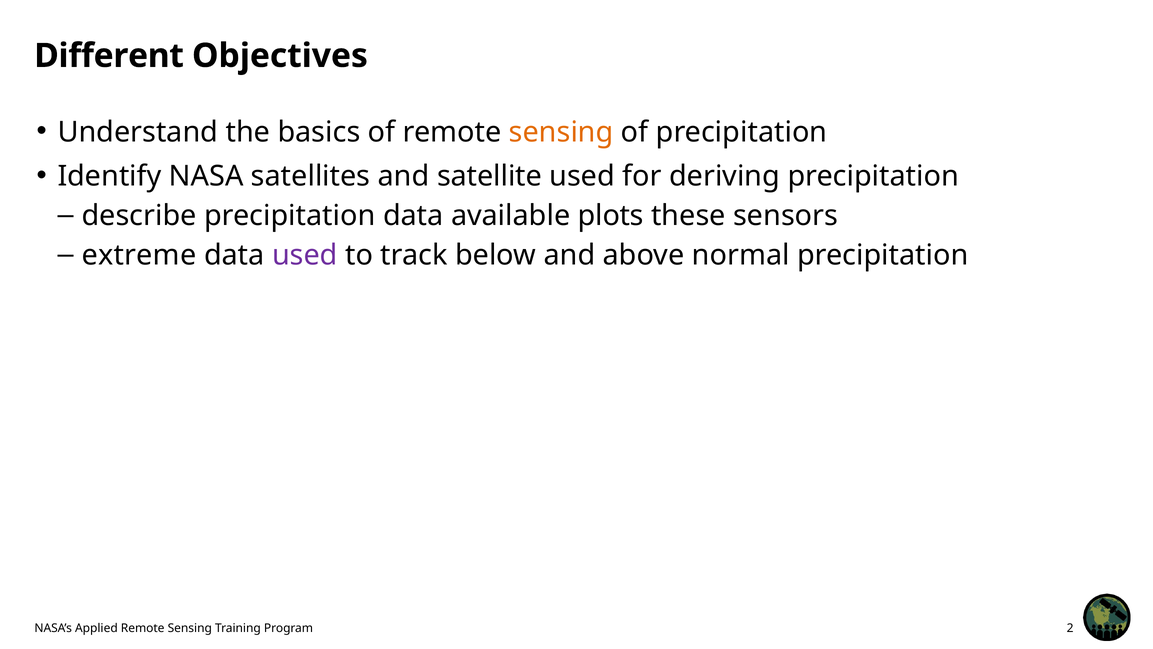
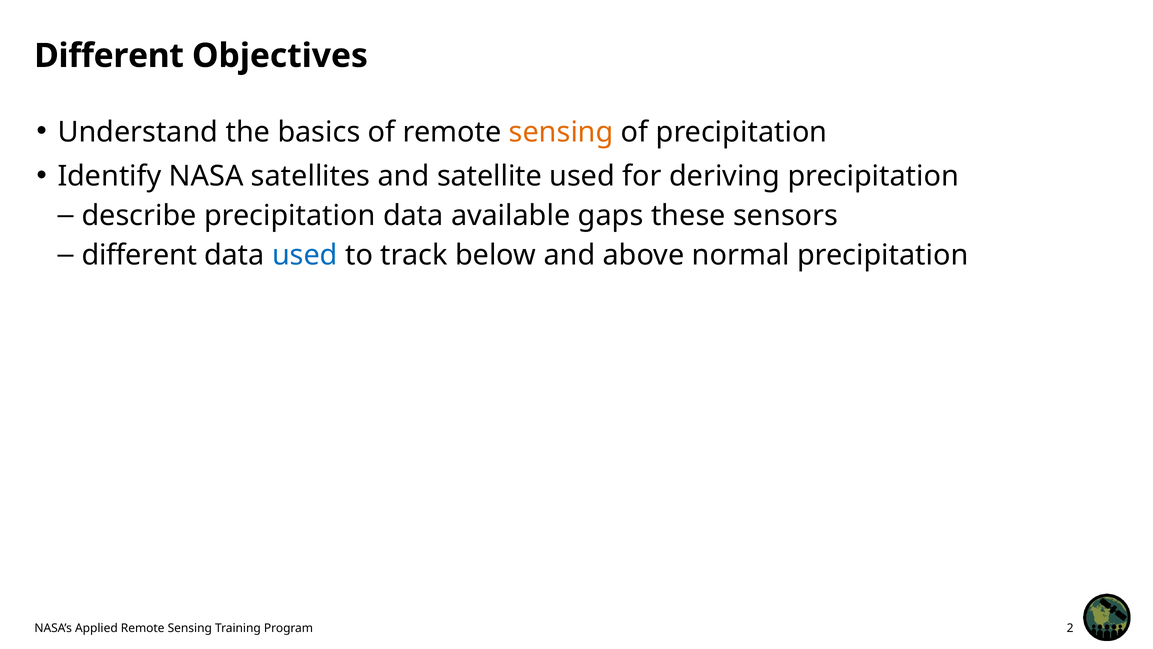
plots: plots -> gaps (611, 216)
extreme: extreme -> different (139, 255)
used colour: purple -> blue (305, 255)
